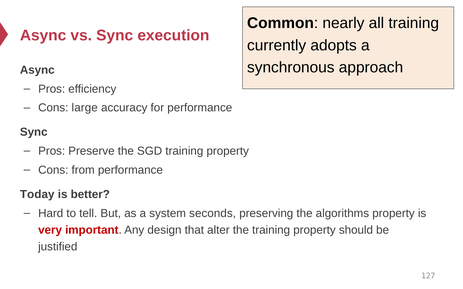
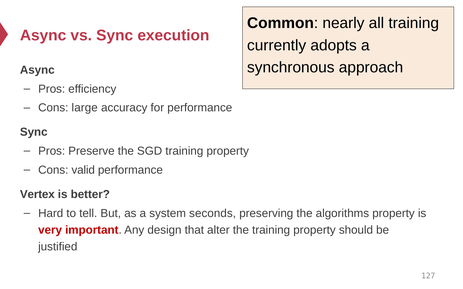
from: from -> valid (83, 170)
Today: Today -> Vertex (37, 195)
